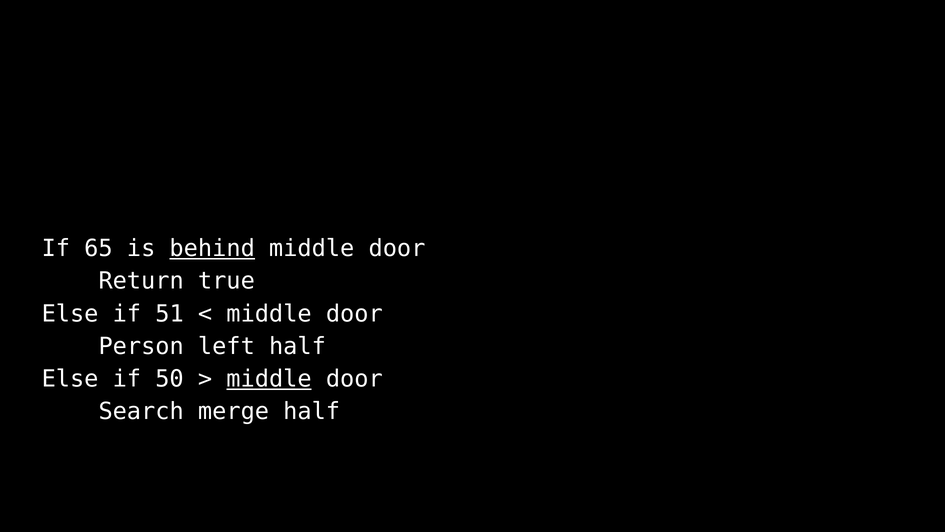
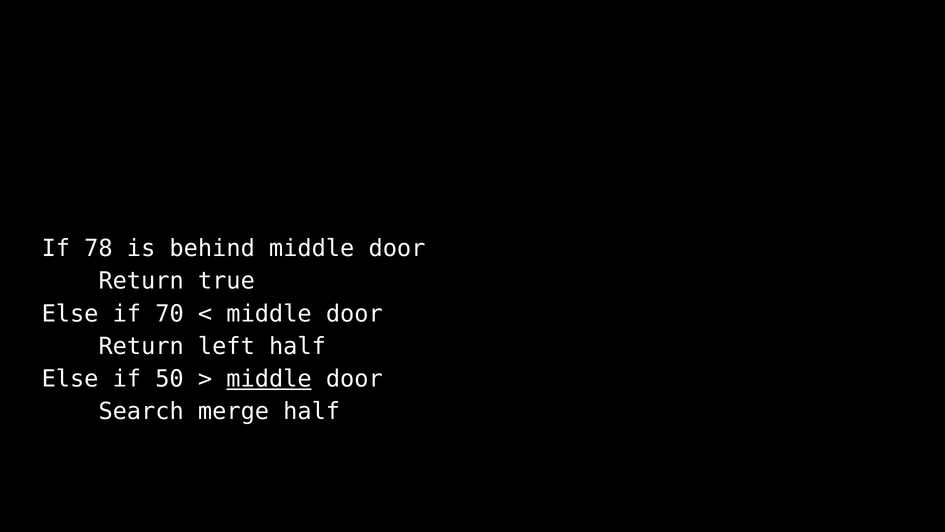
65: 65 -> 78 (98, 248)
behind underline: present -> none (212, 248)
51: 51 -> 70 (170, 314)
Person: Person -> Return (141, 346)
